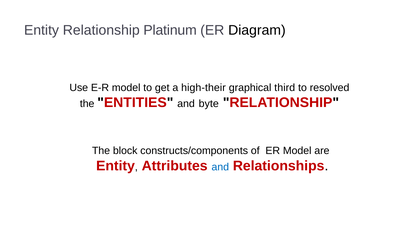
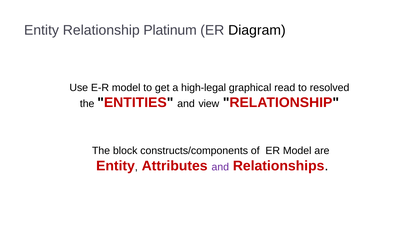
high-their: high-their -> high-legal (204, 88)
third: third -> read (285, 88)
byte: byte -> view (209, 104)
and colour: blue -> purple (220, 167)
